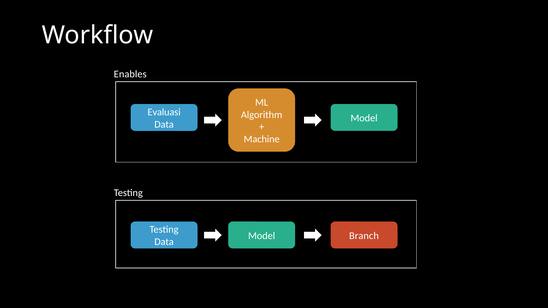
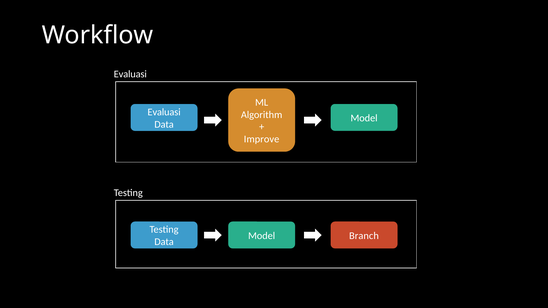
Enables: Enables -> Evaluasi (130, 74)
Machine: Machine -> Improve (262, 139)
